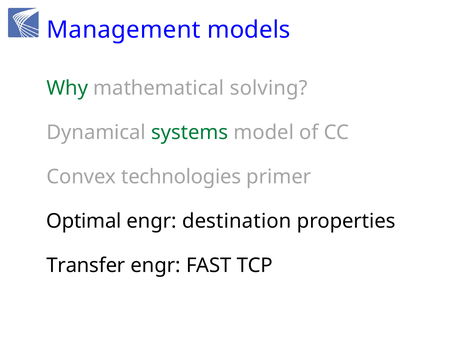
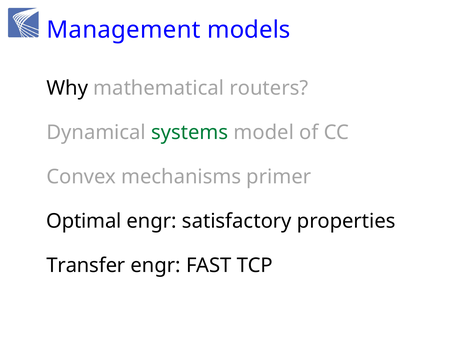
Why colour: green -> black (67, 88)
solving: solving -> routers (269, 88)
technologies: technologies -> mechanisms (181, 177)
destination: destination -> satisfactory (237, 221)
